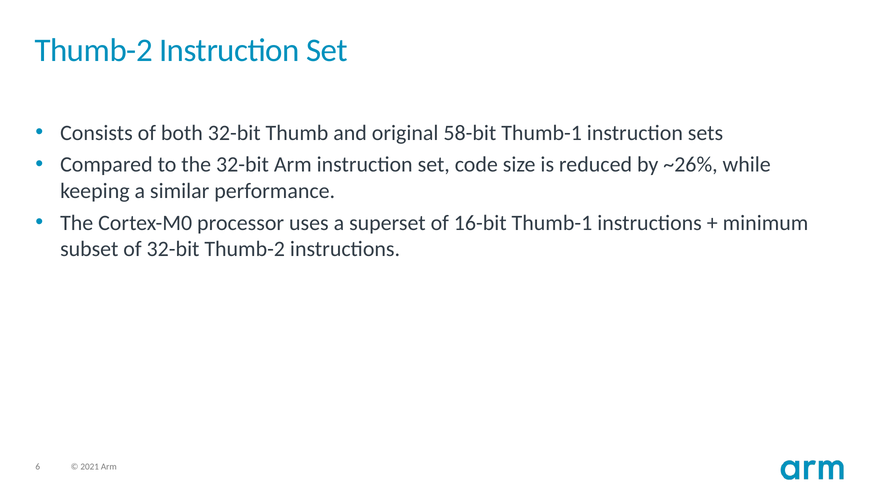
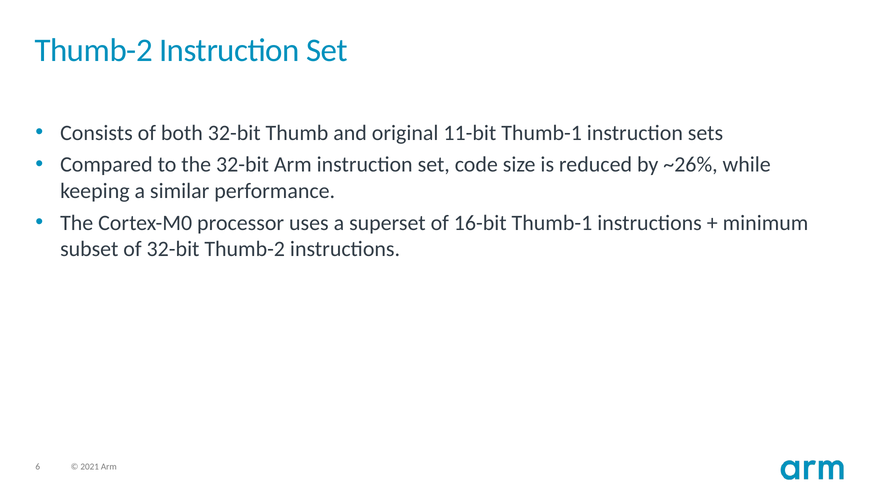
58-bit: 58-bit -> 11-bit (470, 133)
